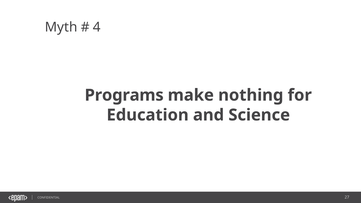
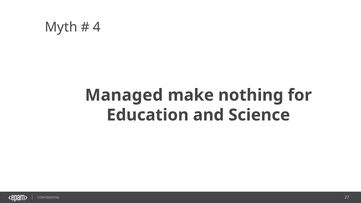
Programs: Programs -> Managed (124, 95)
